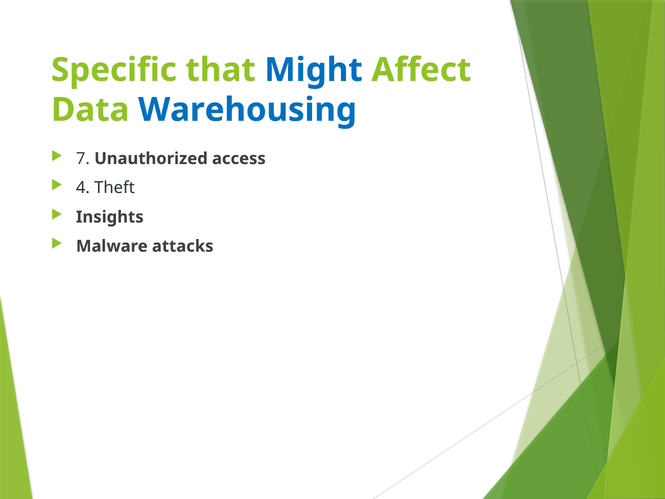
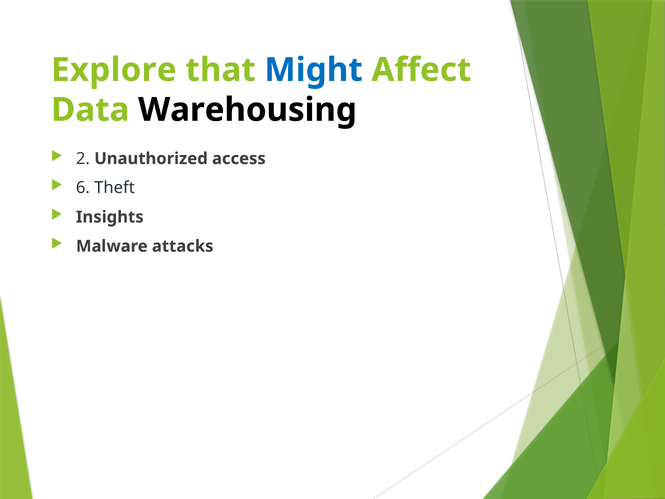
Specific: Specific -> Explore (114, 70)
Warehousing colour: blue -> black (247, 110)
7: 7 -> 2 (83, 159)
4: 4 -> 6 (83, 188)
